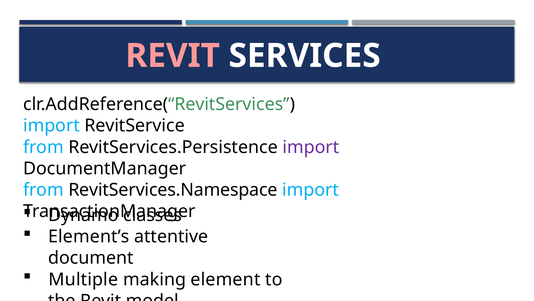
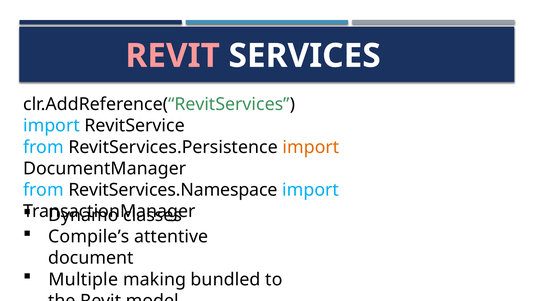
import colour: purple -> orange (311, 147)
Element’s: Element’s -> Compile’s (89, 236)
element: element -> bundled (226, 279)
